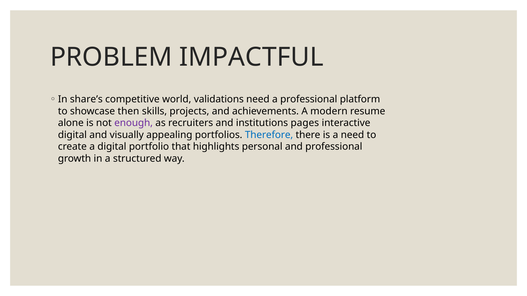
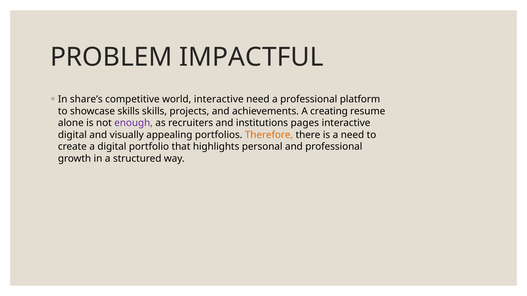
world validations: validations -> interactive (219, 100)
showcase then: then -> skills (129, 111)
modern: modern -> creating (329, 111)
Therefore colour: blue -> orange (269, 135)
